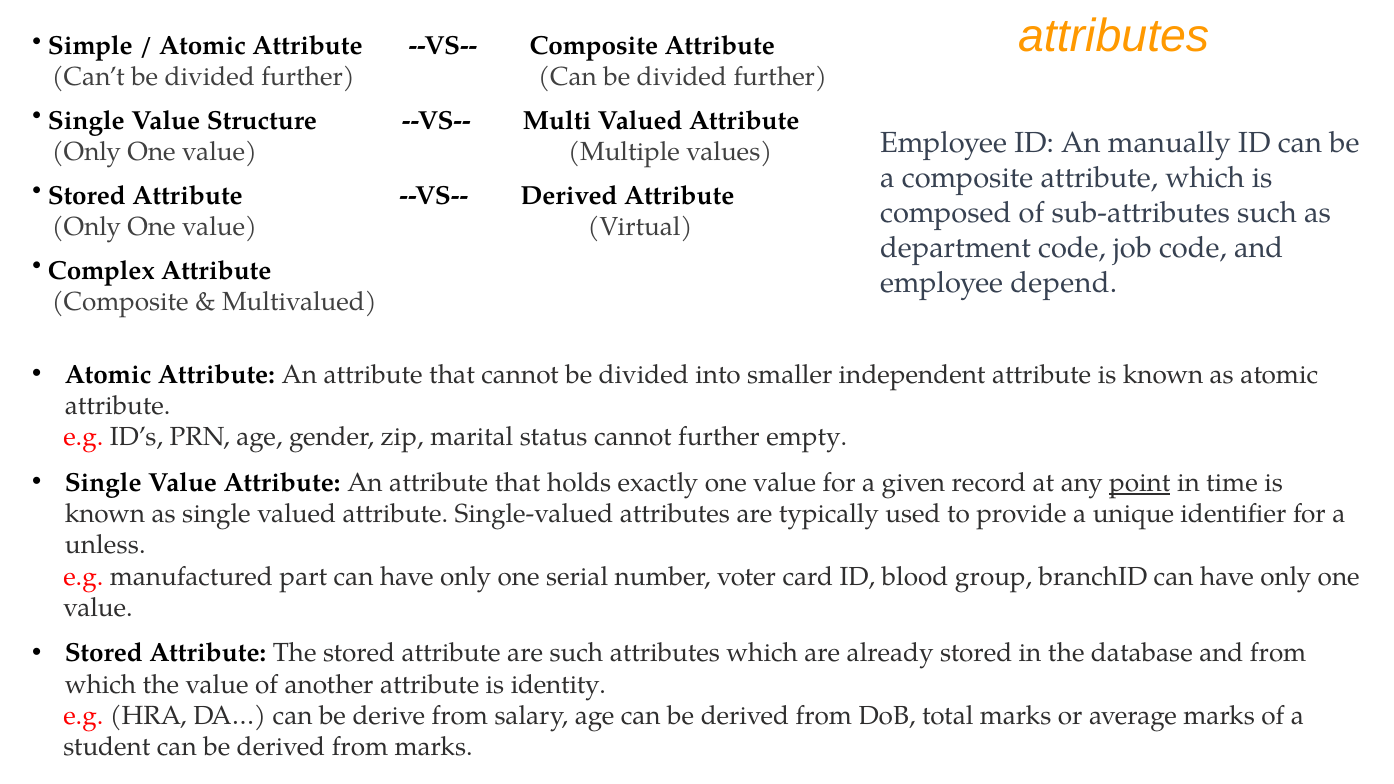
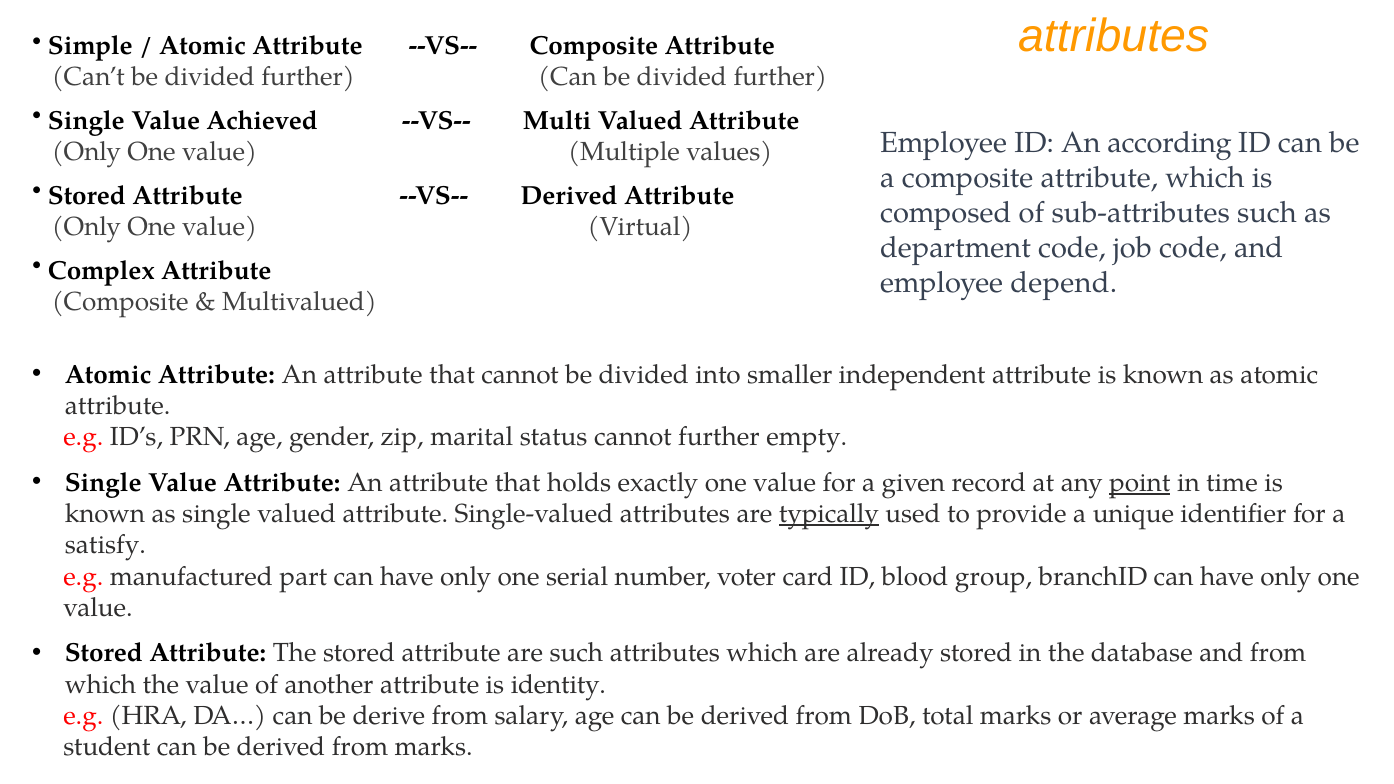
Structure: Structure -> Achieved (262, 121)
manually: manually -> according (1170, 143)
typically underline: none -> present (829, 514)
unless: unless -> satisfy (105, 545)
